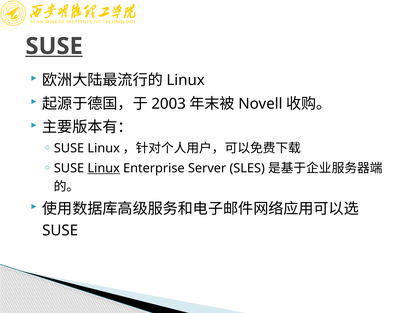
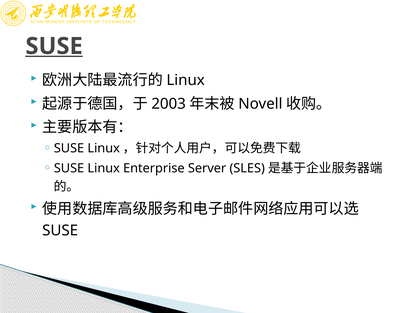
Linux underline: present -> none (104, 168)
